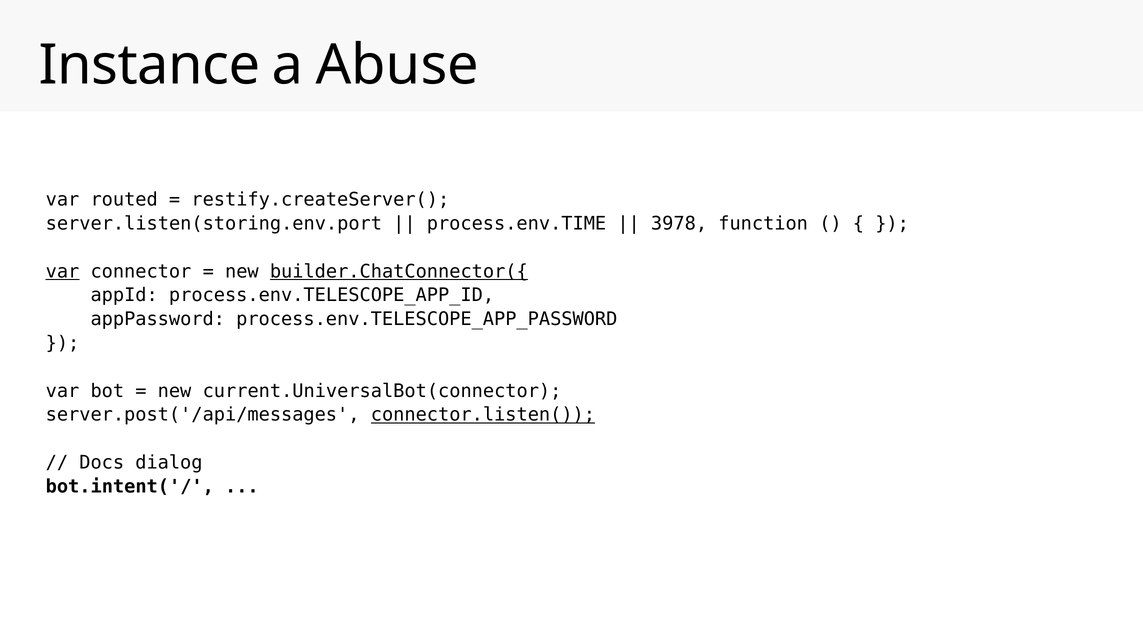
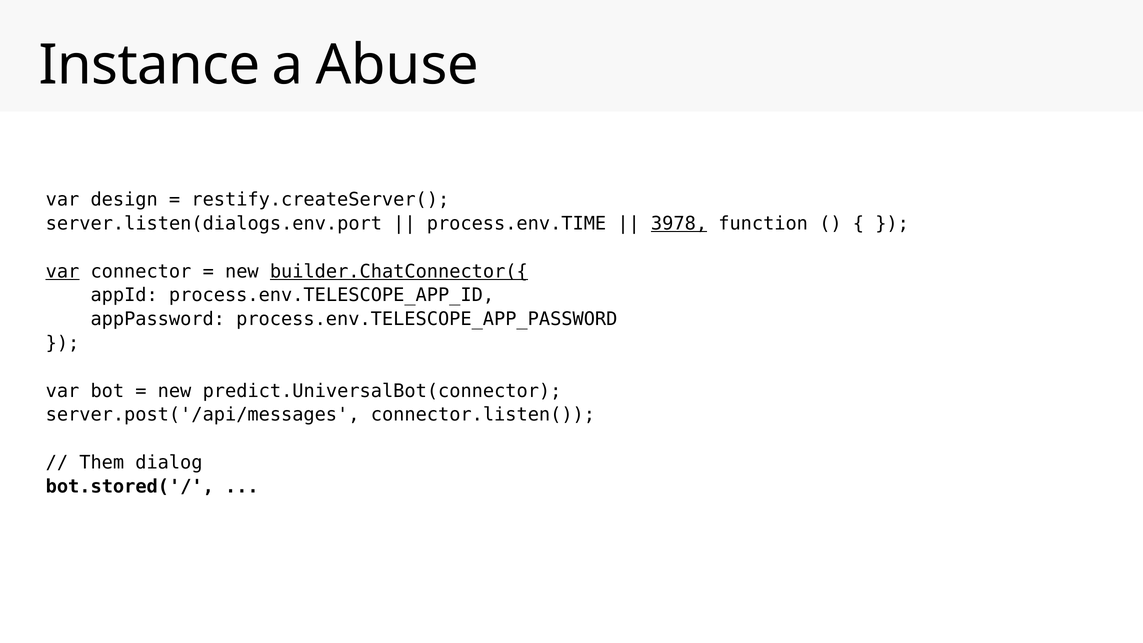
routed: routed -> design (124, 200)
server.listen(storing.env.port: server.listen(storing.env.port -> server.listen(dialogs.env.port (214, 224)
3978 underline: none -> present (679, 224)
current.UniversalBot(connector: current.UniversalBot(connector -> predict.UniversalBot(connector (382, 391)
connector.listen( underline: present -> none (483, 415)
Docs: Docs -> Them (102, 462)
bot.intent('/: bot.intent('/ -> bot.stored('/ (130, 486)
